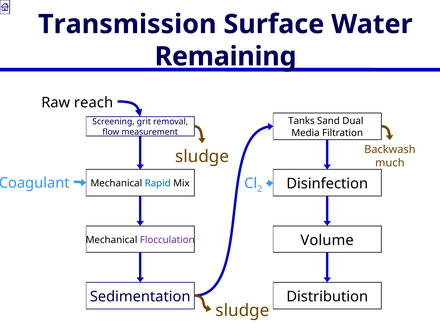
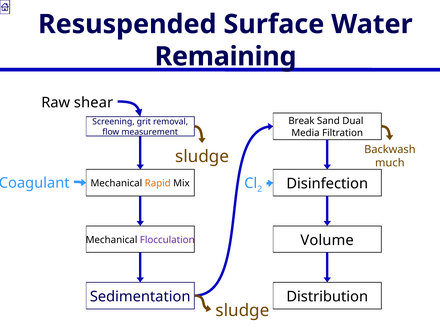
Transmission: Transmission -> Resuspended (127, 24)
reach: reach -> shear (94, 103)
Tanks: Tanks -> Break (301, 121)
Rapid colour: blue -> orange (158, 183)
